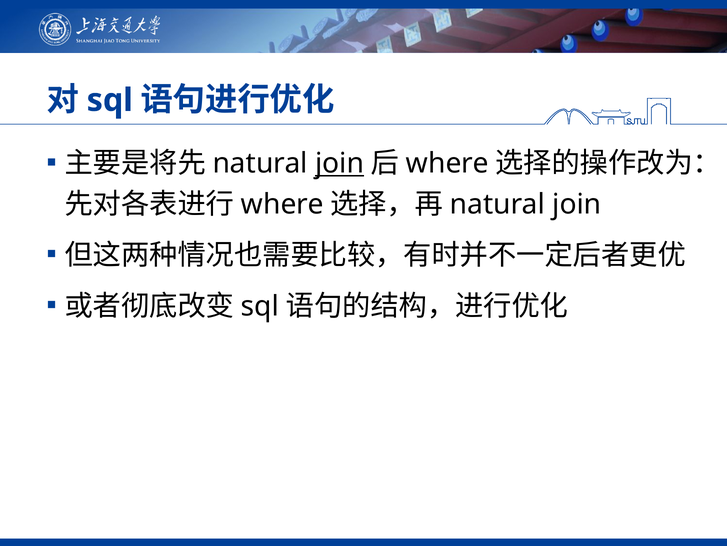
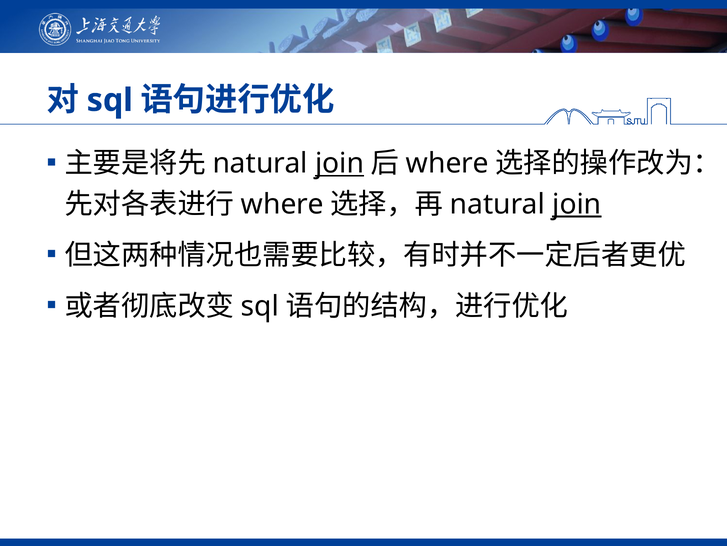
join underline: none -> present (577, 204)
